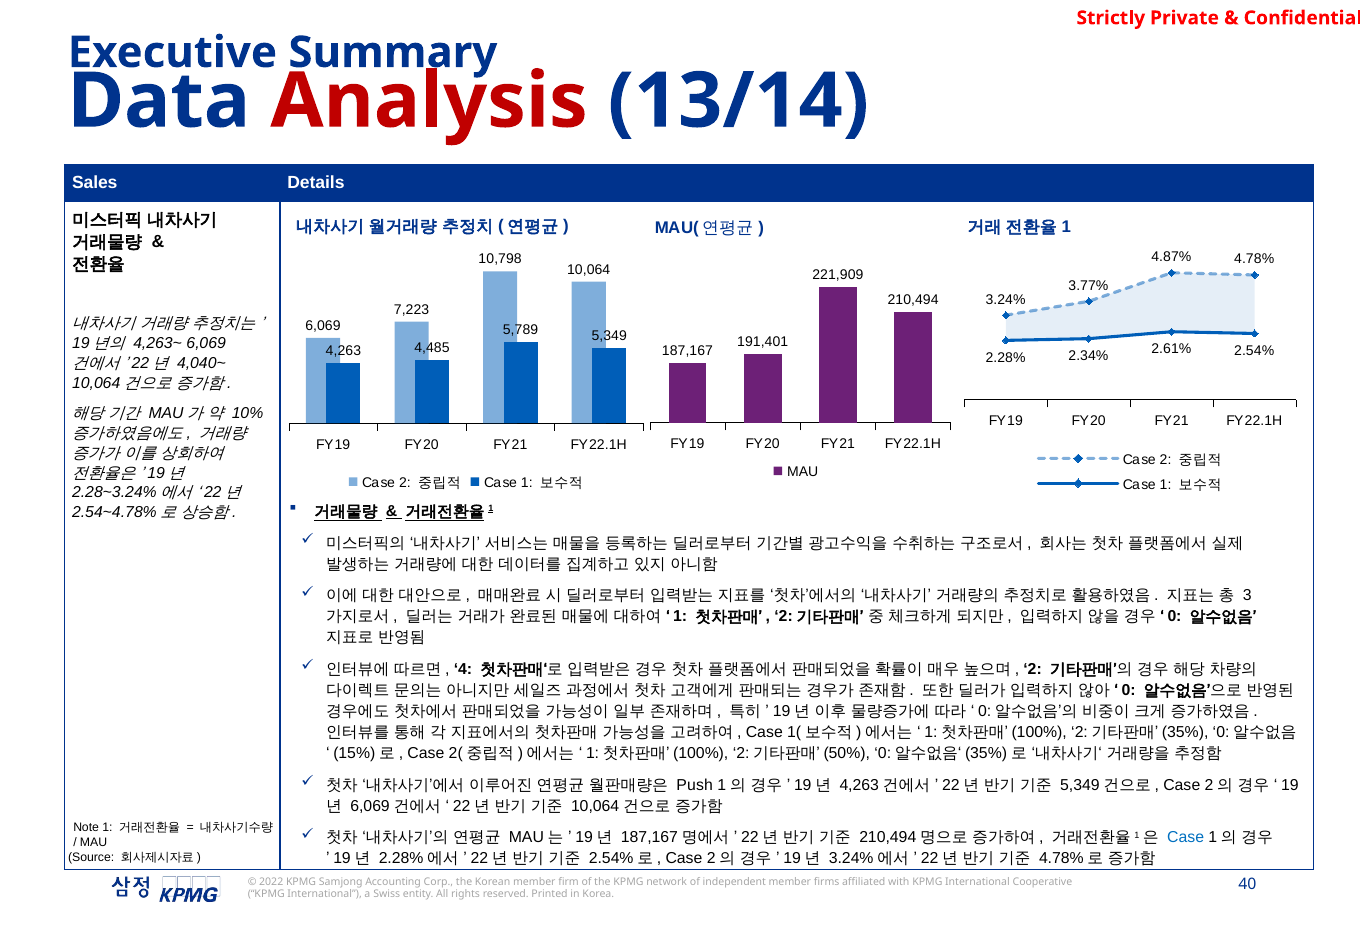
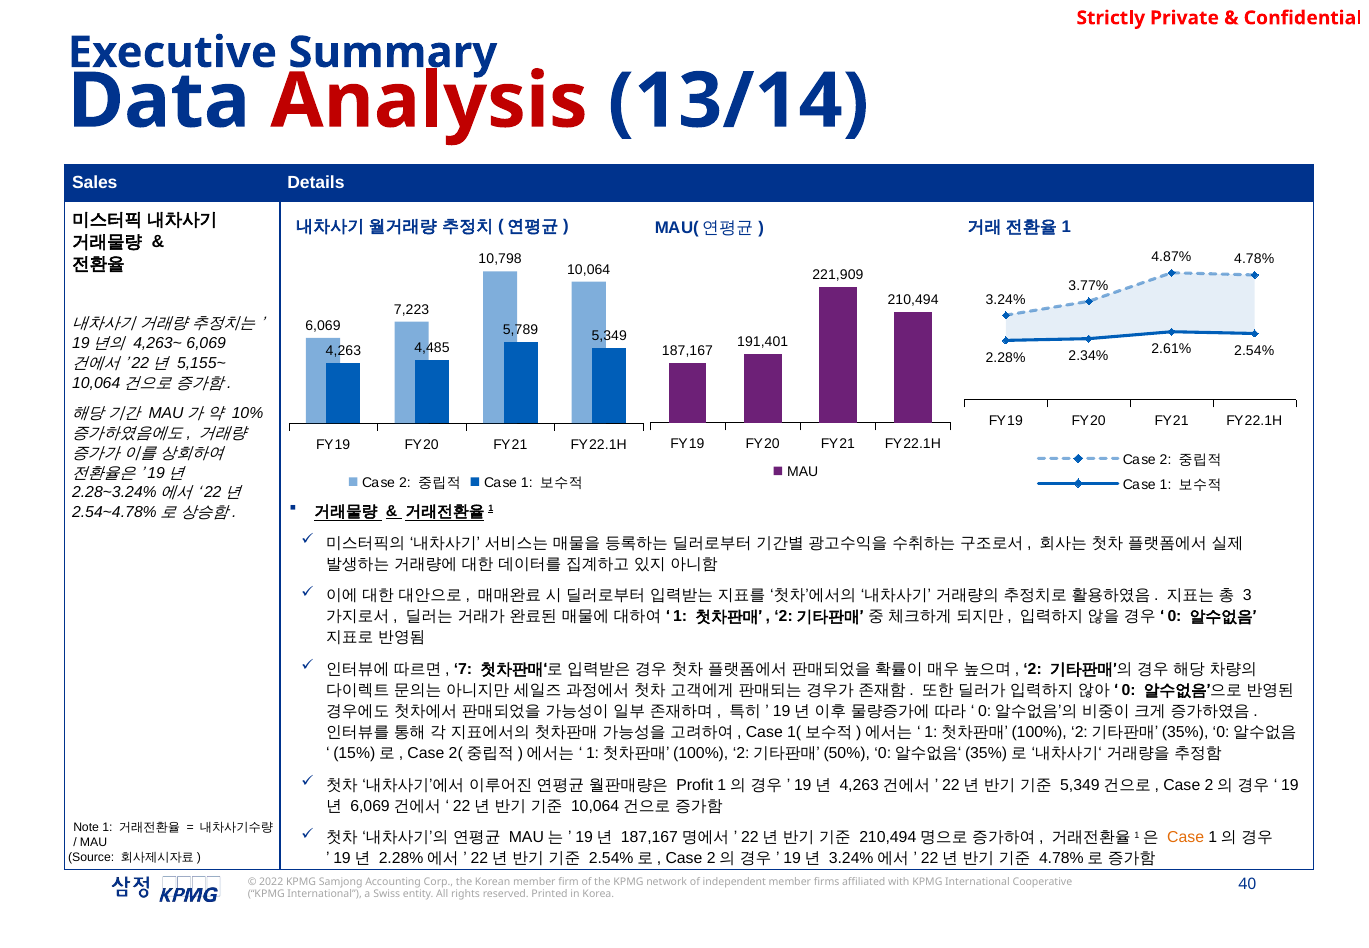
4,040~: 4,040~ -> 5,155~ (201, 363)
4: 4 -> 7 (463, 669)
Push: Push -> Profit (695, 785)
Case colour: blue -> orange (1186, 837)
